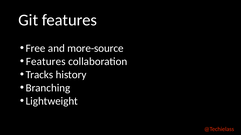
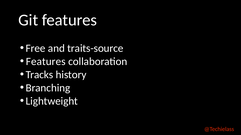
more-source: more-source -> traits-source (95, 48)
